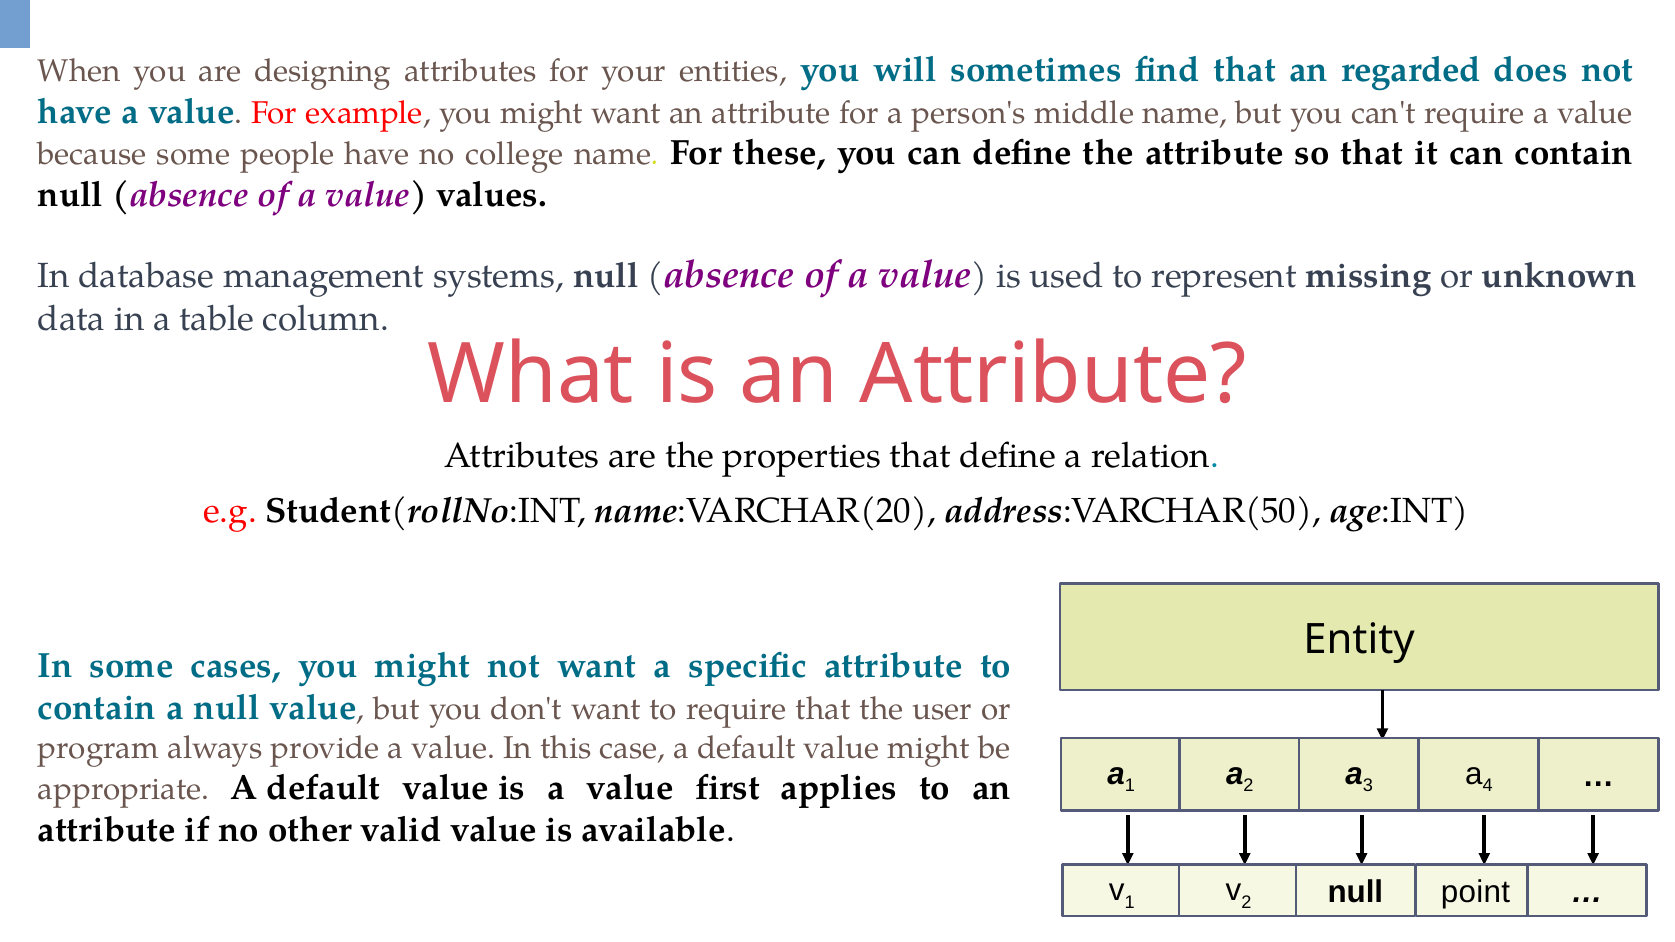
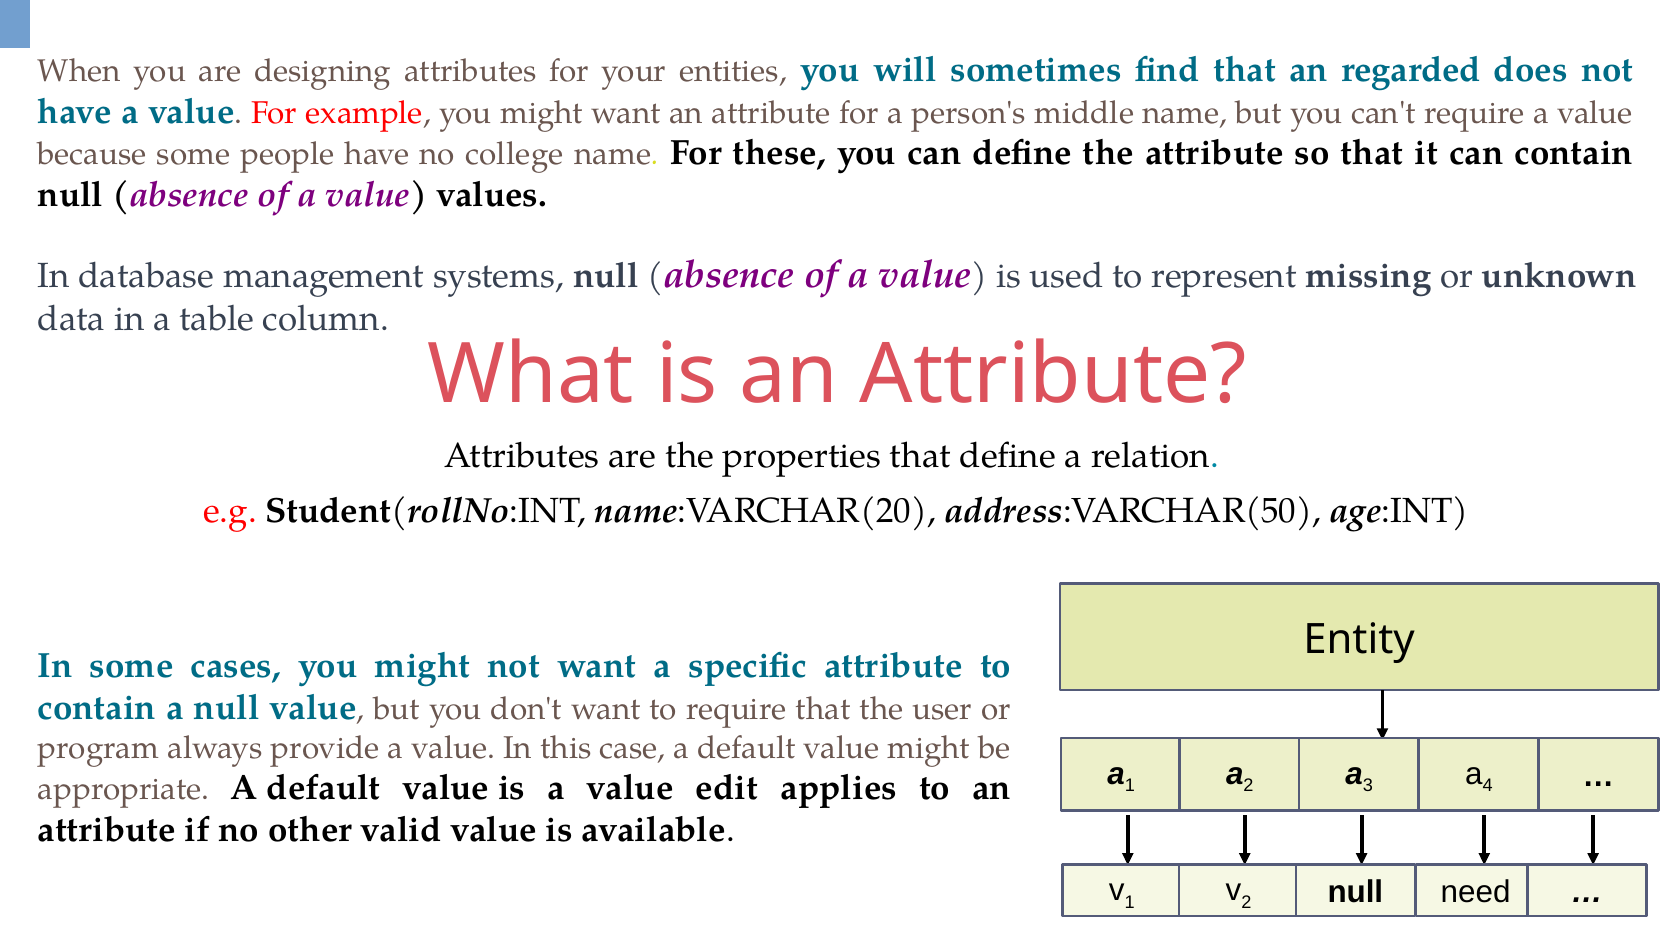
first: first -> edit (727, 788)
point: point -> need (1476, 893)
